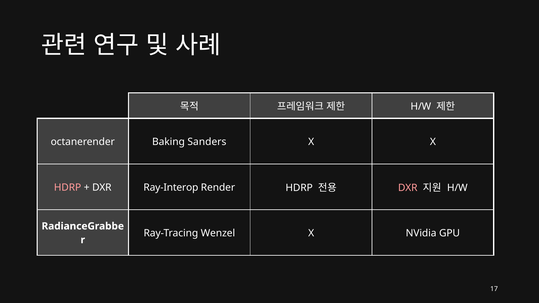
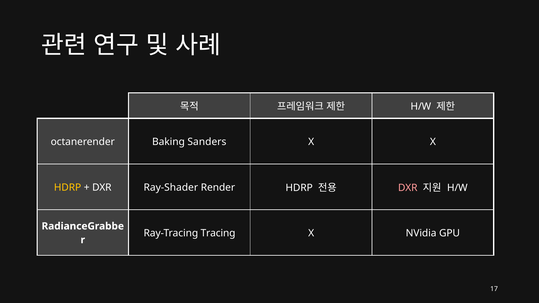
HDRP colour: pink -> yellow (68, 187)
Ray-Interop: Ray-Interop -> Ray-Shader (171, 187)
Wenzel: Wenzel -> Tracing (218, 233)
